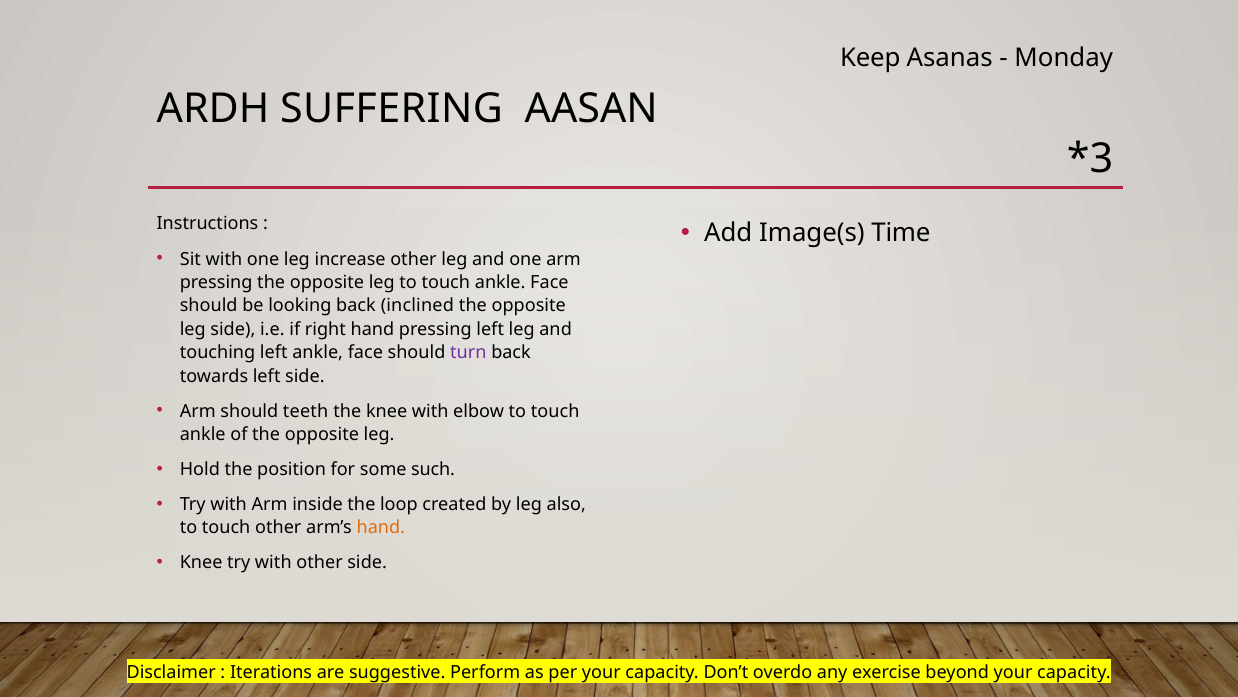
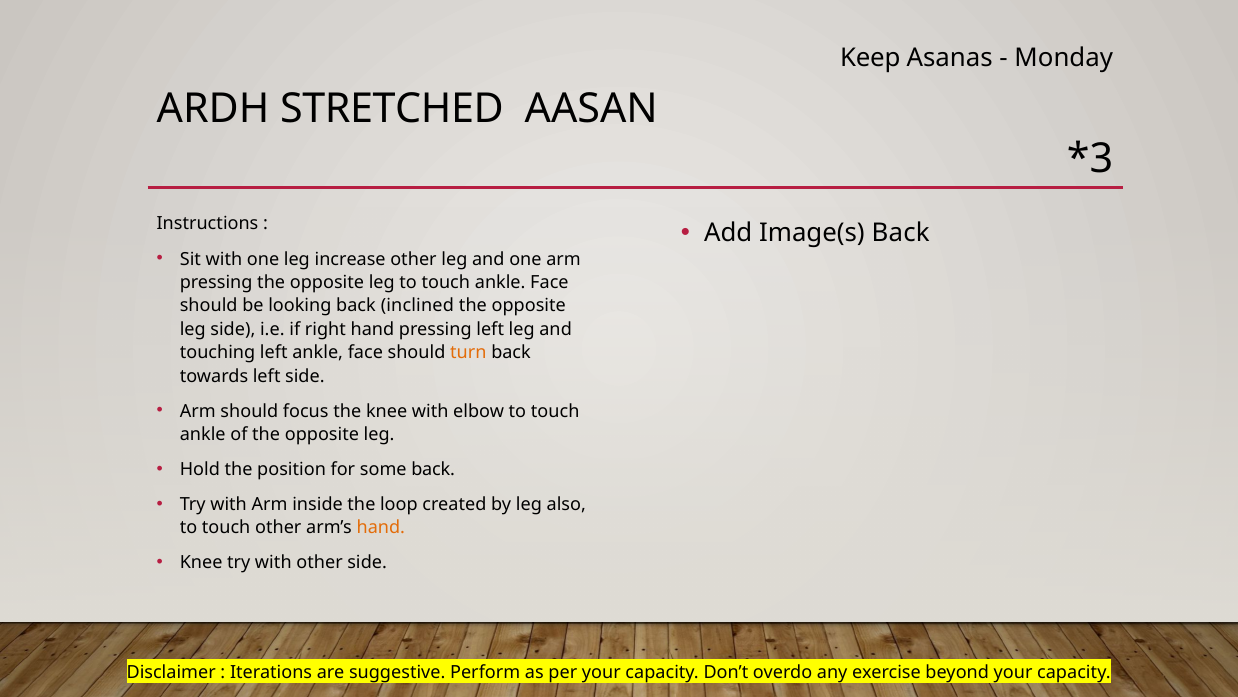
SUFFERING: SUFFERING -> STRETCHED (392, 108)
Image(s Time: Time -> Back (901, 233)
turn colour: purple -> orange (468, 352)
teeth: teeth -> focus (306, 411)
some such: such -> back (433, 469)
